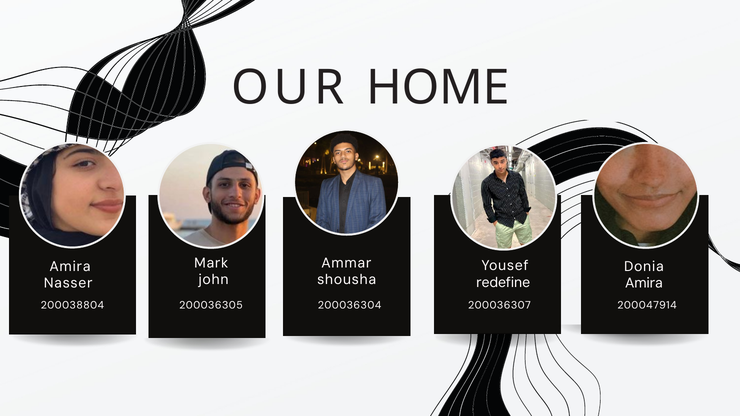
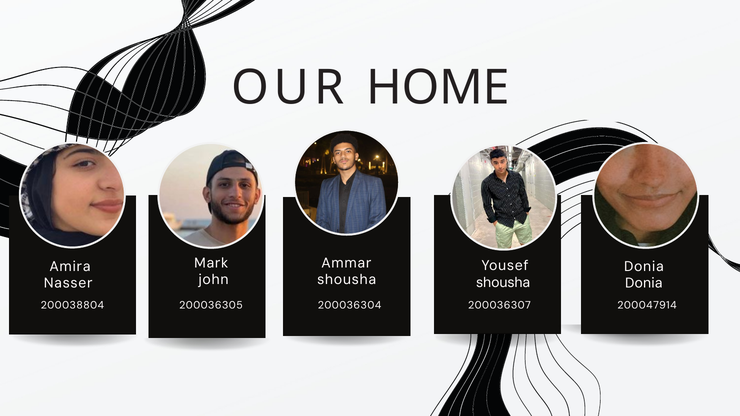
redefine: redefine -> shousha (503, 283)
Amira: Amira -> Donia (644, 283)
